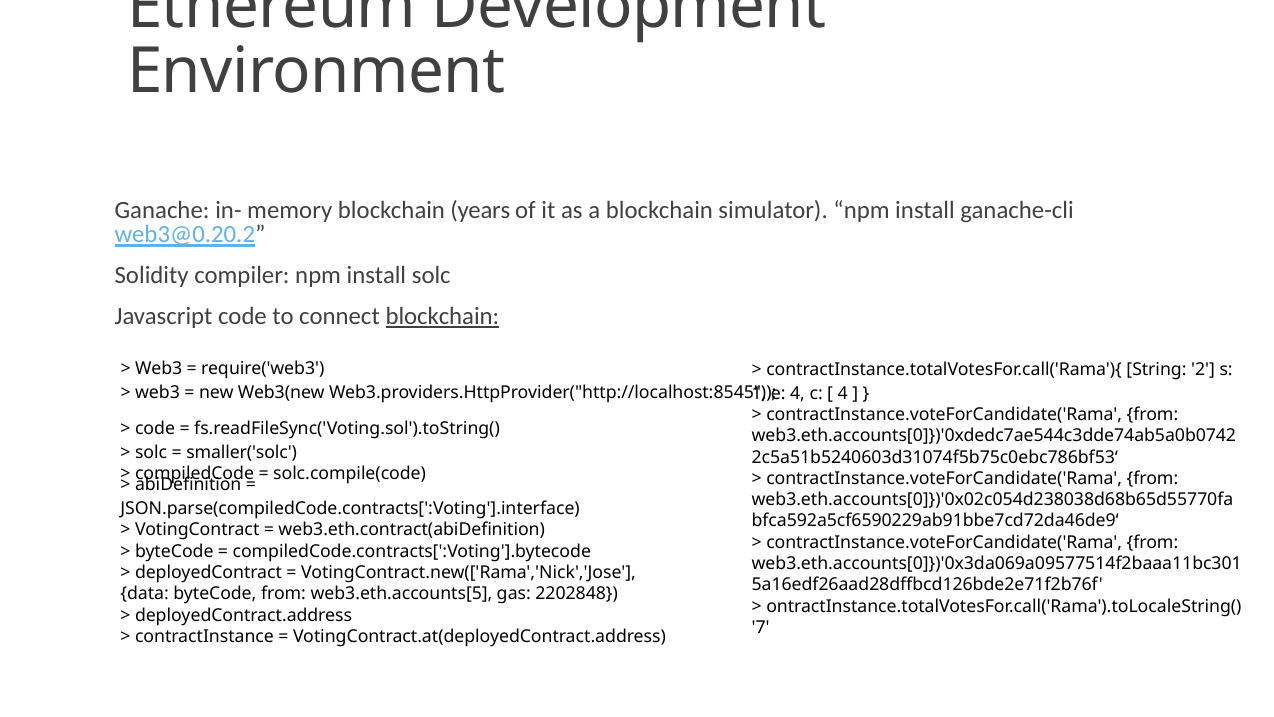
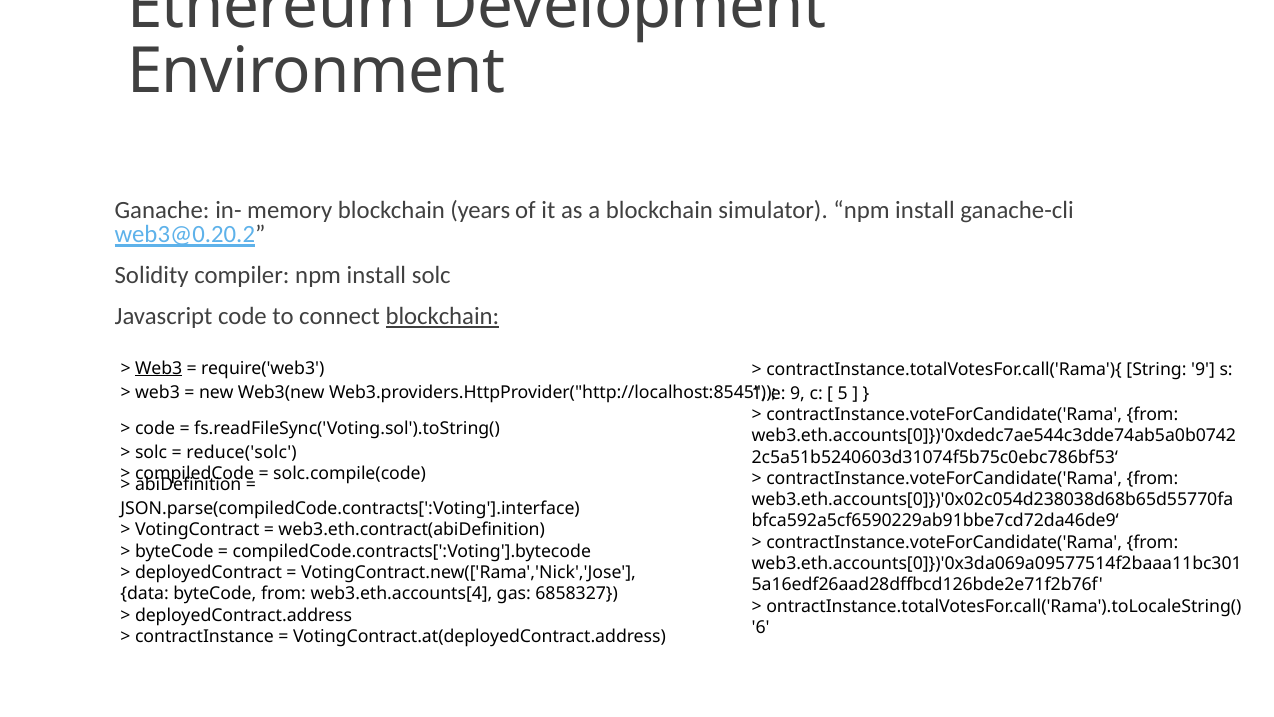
Web3 underline: none -> present (159, 368)
String 2: 2 -> 9 (1203, 369)
e 4: 4 -> 9 (798, 393)
4: 4 -> 5 (843, 393)
smaller('solc: smaller('solc -> reduce('solc (241, 452)
web3.eth.accounts[5: web3.eth.accounts[5 -> web3.eth.accounts[4 (401, 594)
2202848: 2202848 -> 6858327 (577, 594)
7: 7 -> 6 (761, 627)
